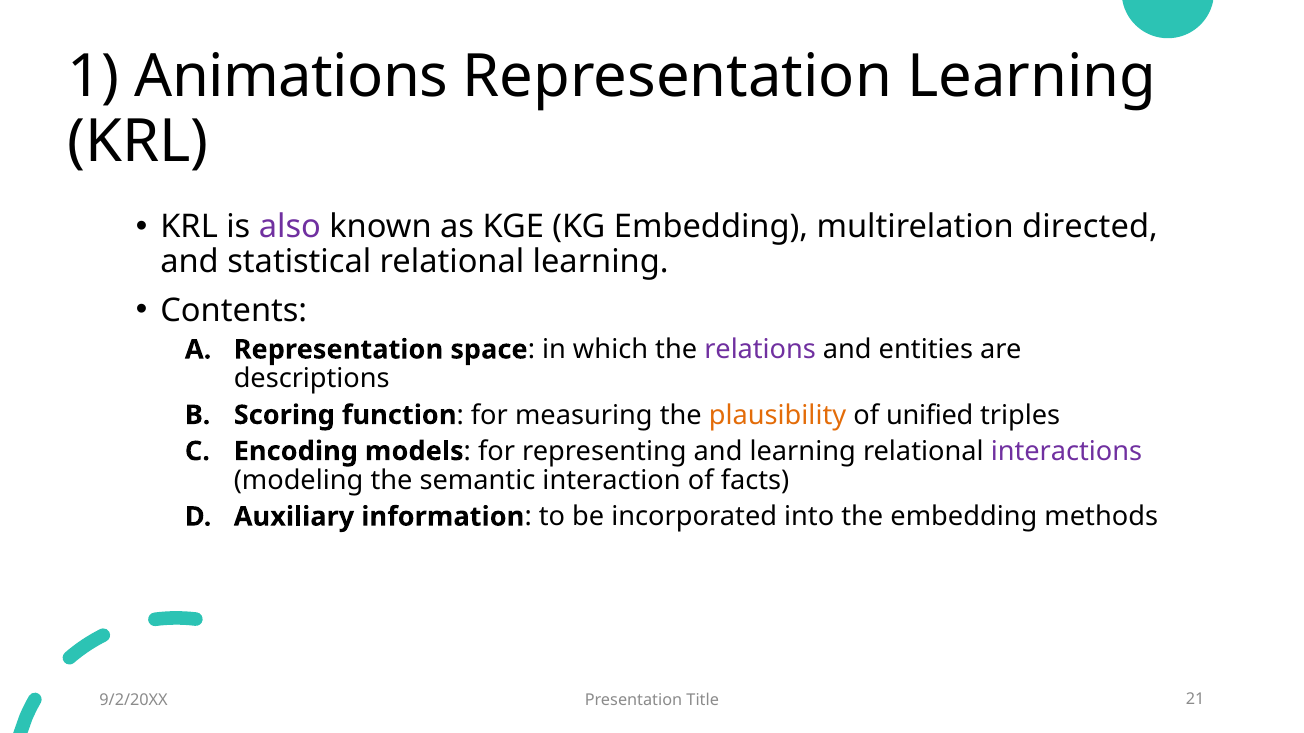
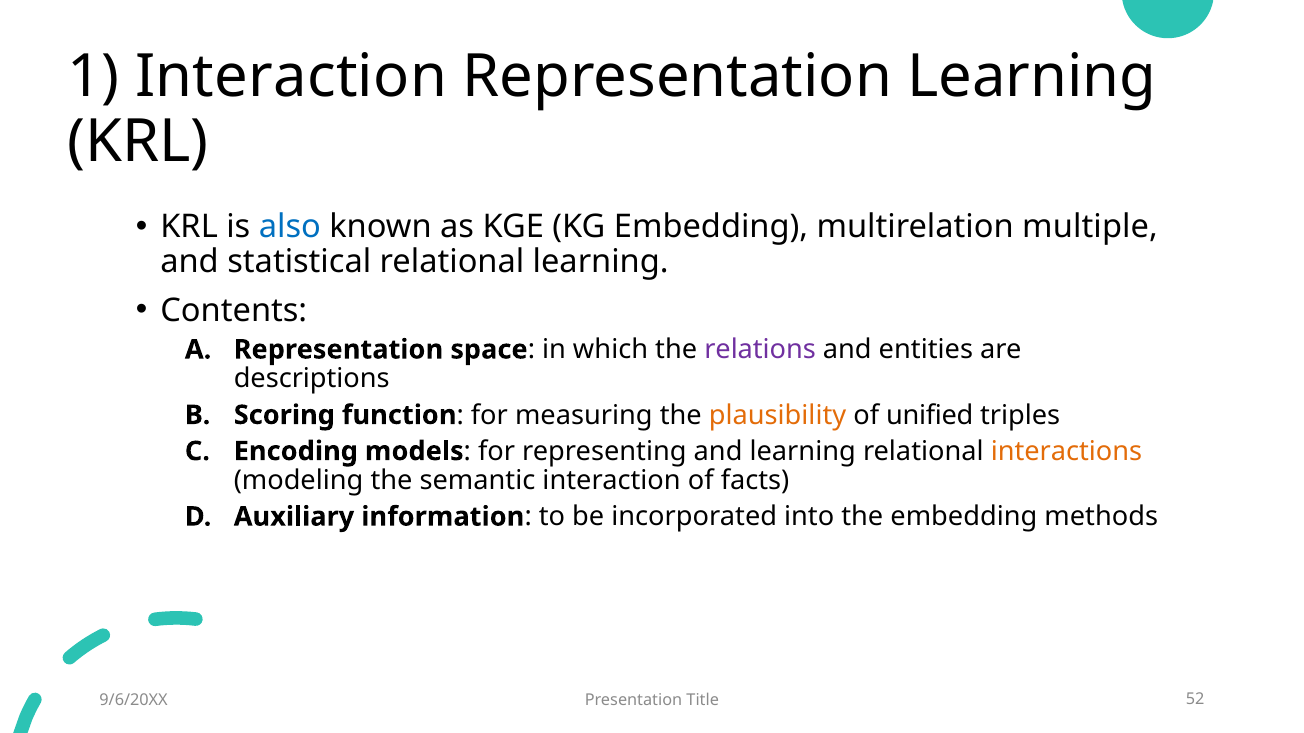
1 Animations: Animations -> Interaction (291, 77)
also colour: purple -> blue (290, 227)
directed: directed -> multiple (1090, 227)
interactions colour: purple -> orange (1066, 451)
9/2/20XX: 9/2/20XX -> 9/6/20XX (134, 700)
21: 21 -> 52 (1195, 699)
